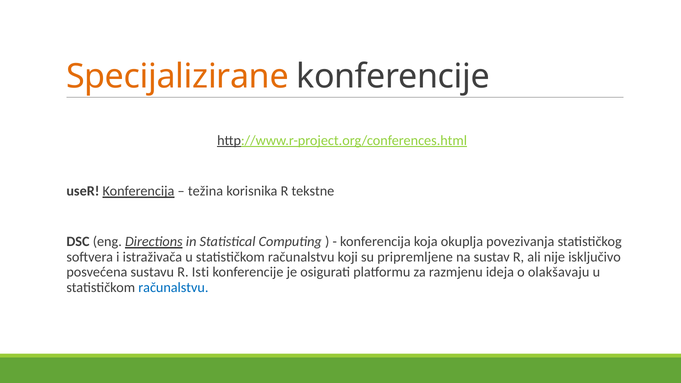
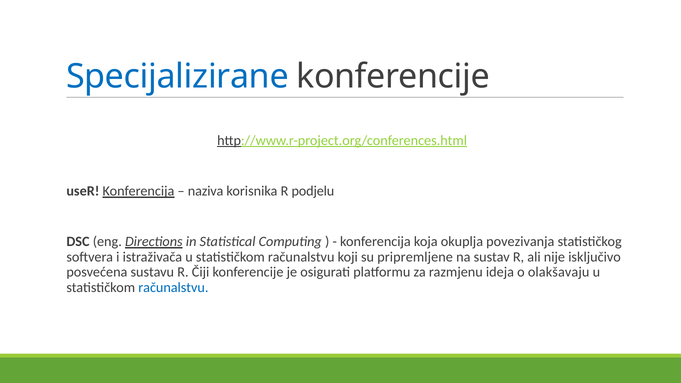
Specijalizirane colour: orange -> blue (177, 76)
težina: težina -> naziva (206, 191)
tekstne: tekstne -> podjelu (313, 191)
Isti: Isti -> Čiji (201, 272)
